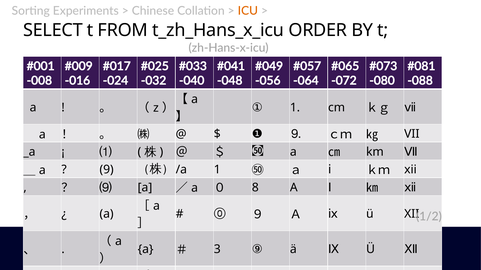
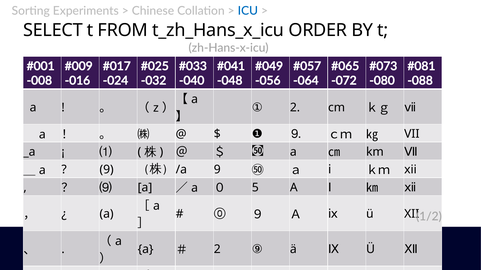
ICU colour: orange -> blue (248, 11)
① 1: 1 -> 2 (295, 108)
/a 1: 1 -> 9 (217, 170)
8: 8 -> 5 (255, 188)
3: 3 -> 2 (217, 250)
